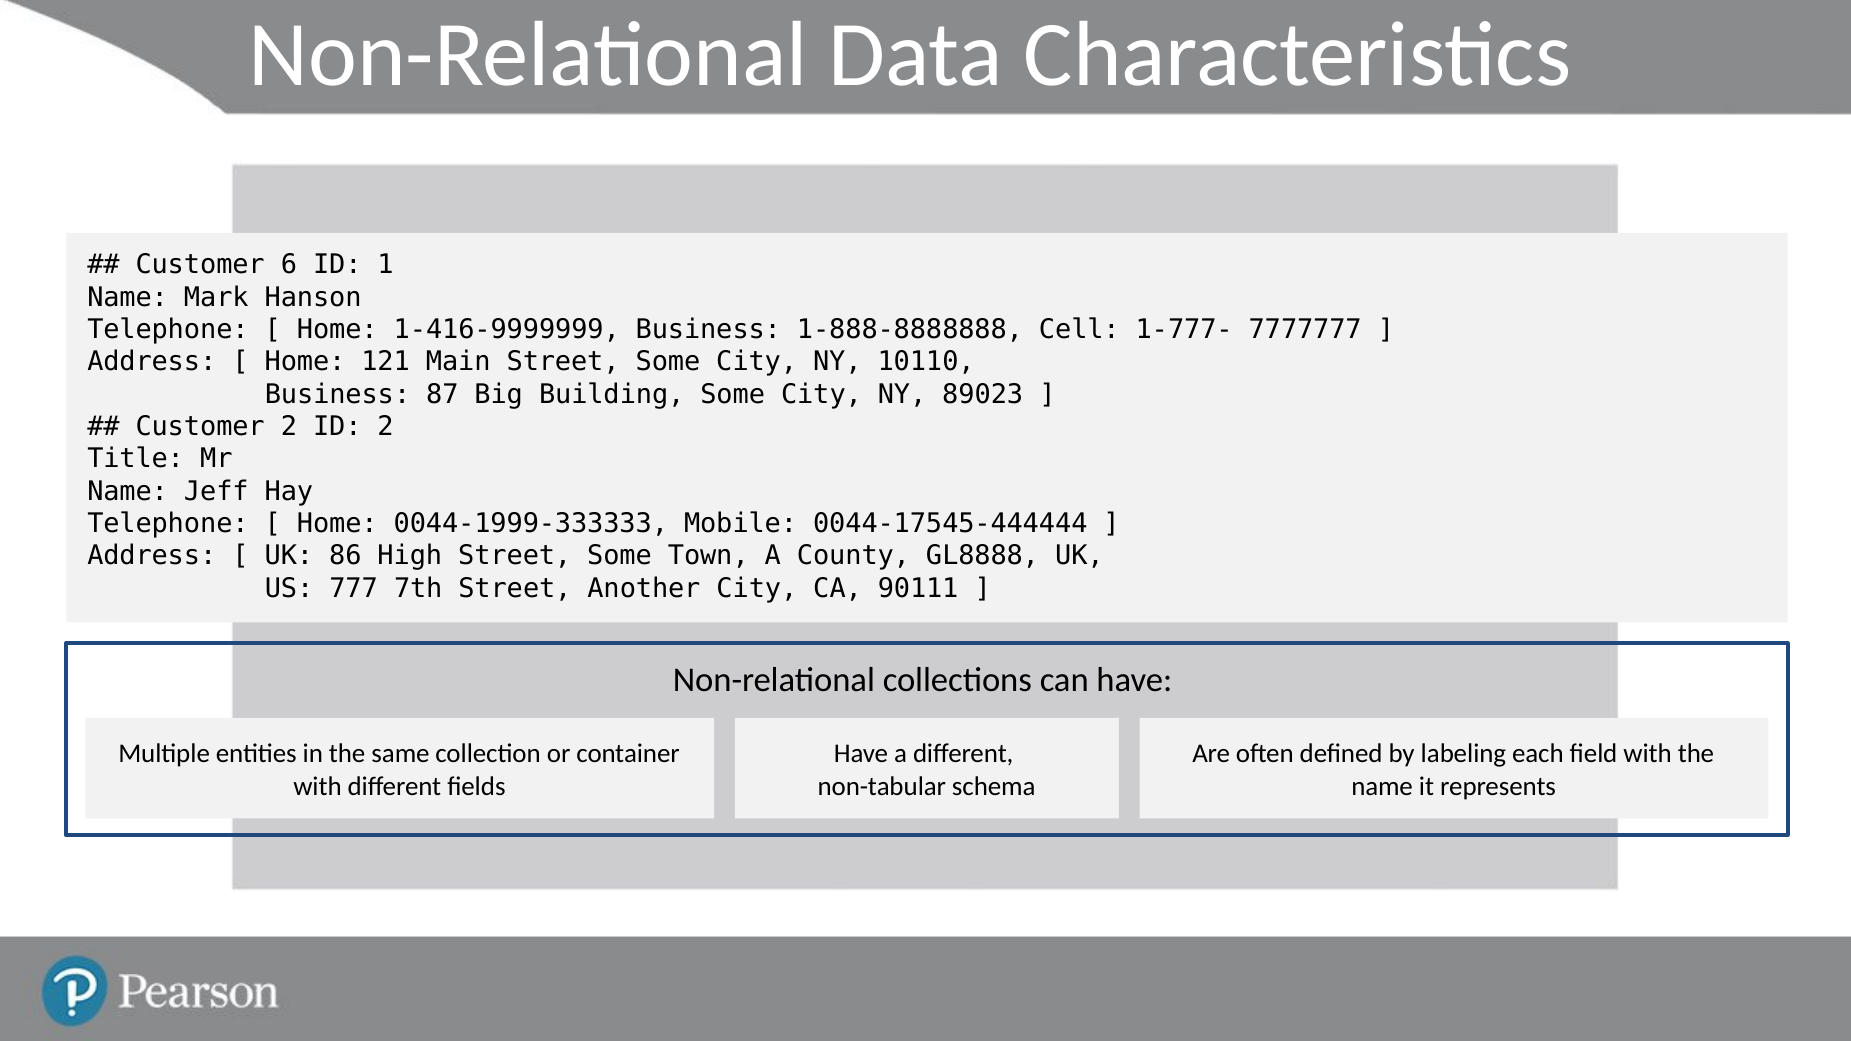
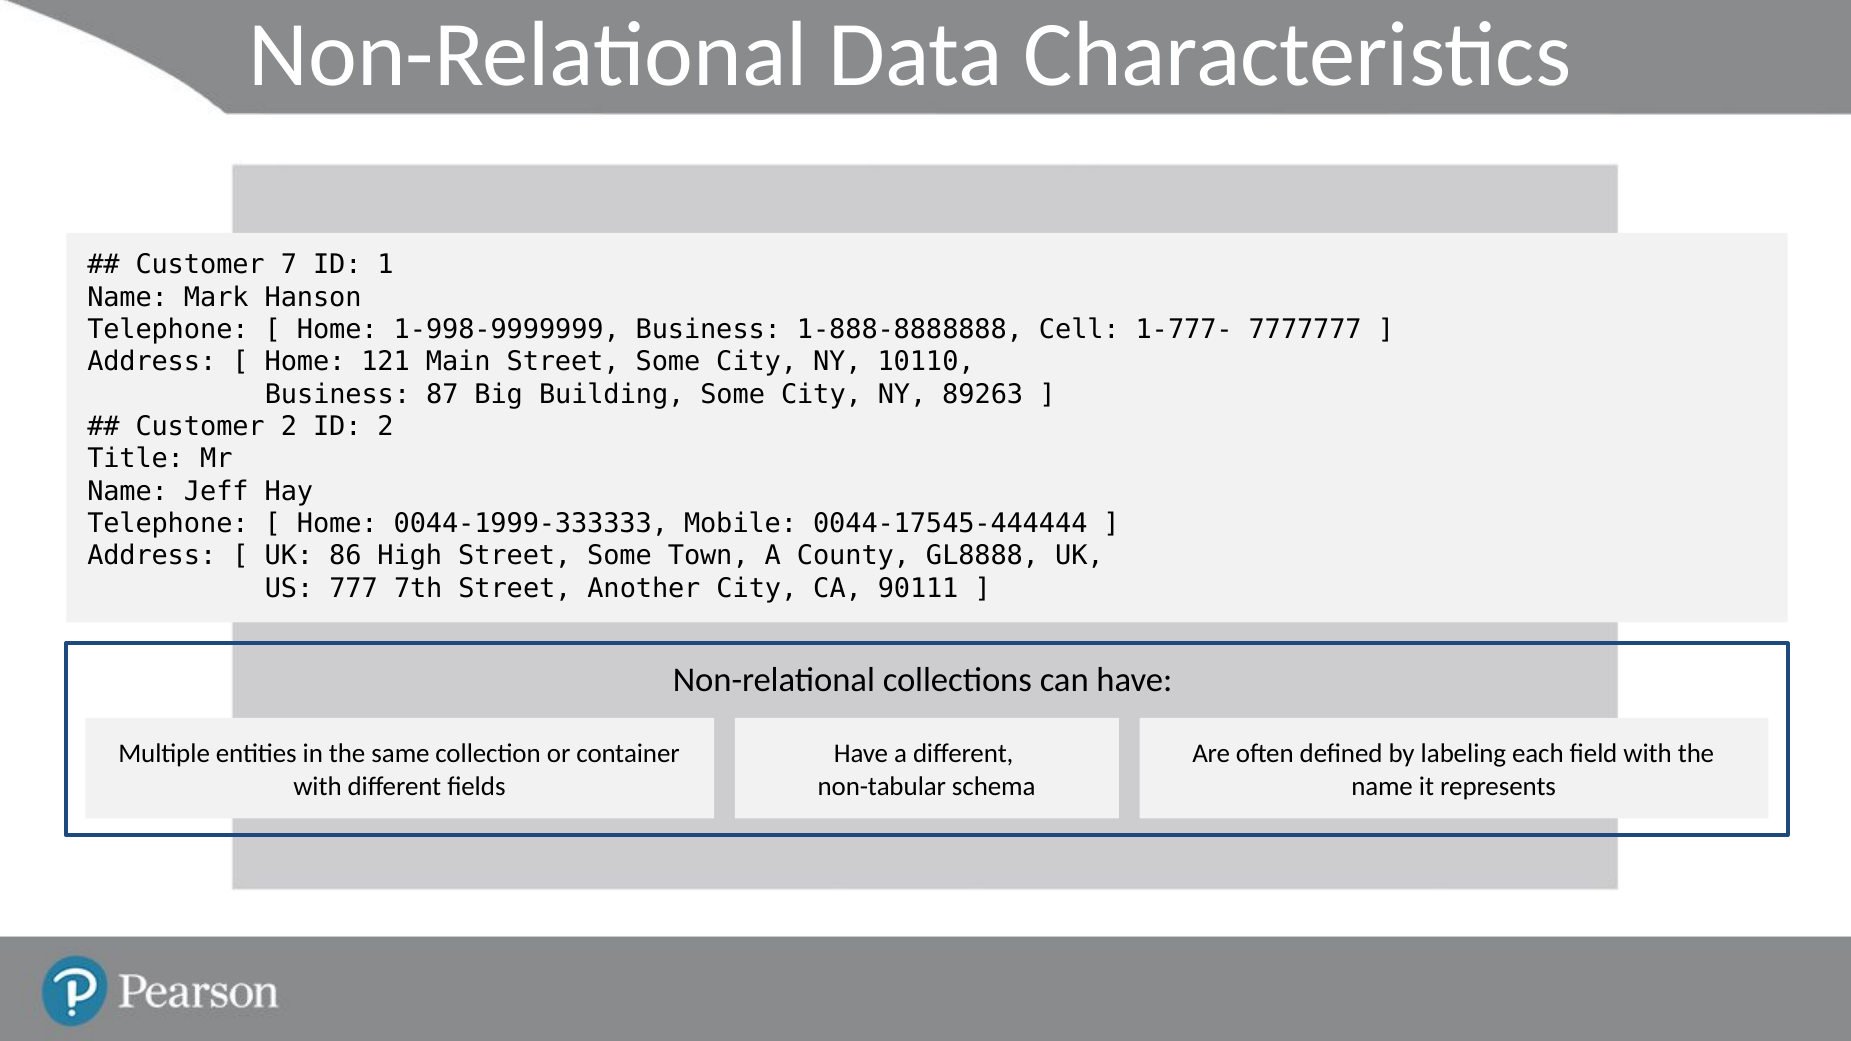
6: 6 -> 7 (289, 265)
1-416-9999999: 1-416-9999999 -> 1-998-9999999 (507, 330)
89023: 89023 -> 89263 (983, 394)
